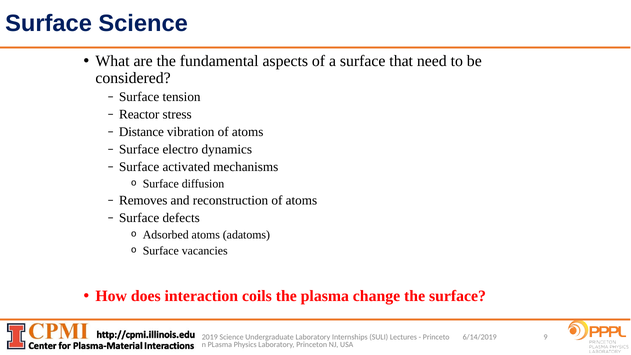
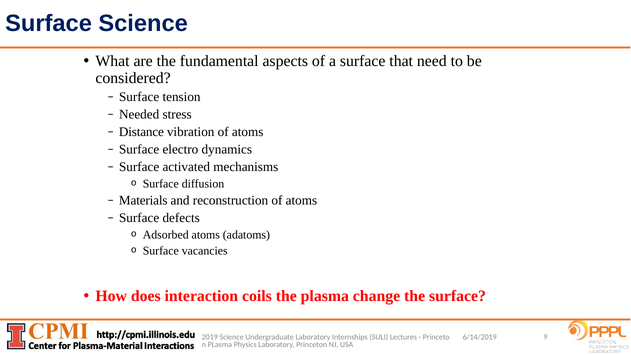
Reactor: Reactor -> Needed (139, 114)
Removes: Removes -> Materials (143, 201)
